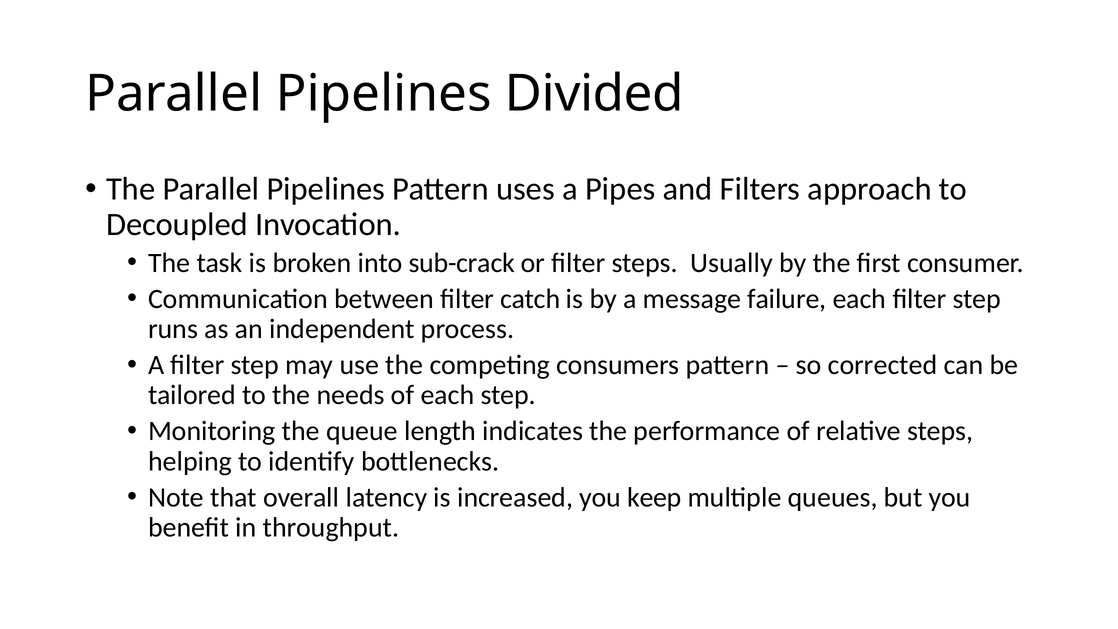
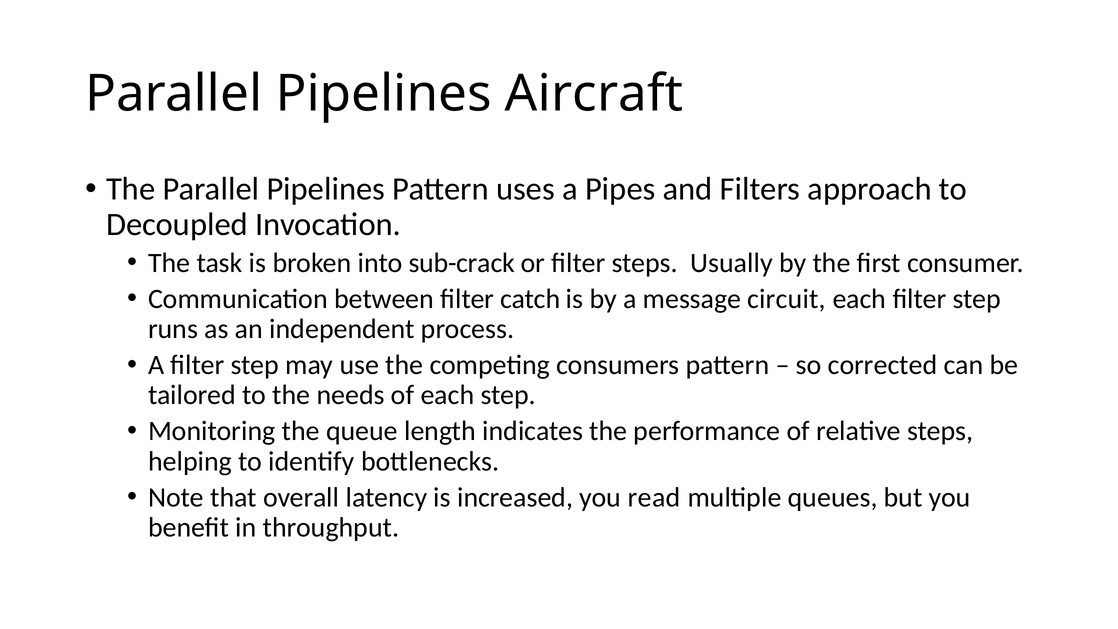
Divided: Divided -> Aircraft (594, 94)
failure: failure -> circuit (787, 299)
keep: keep -> read (654, 497)
